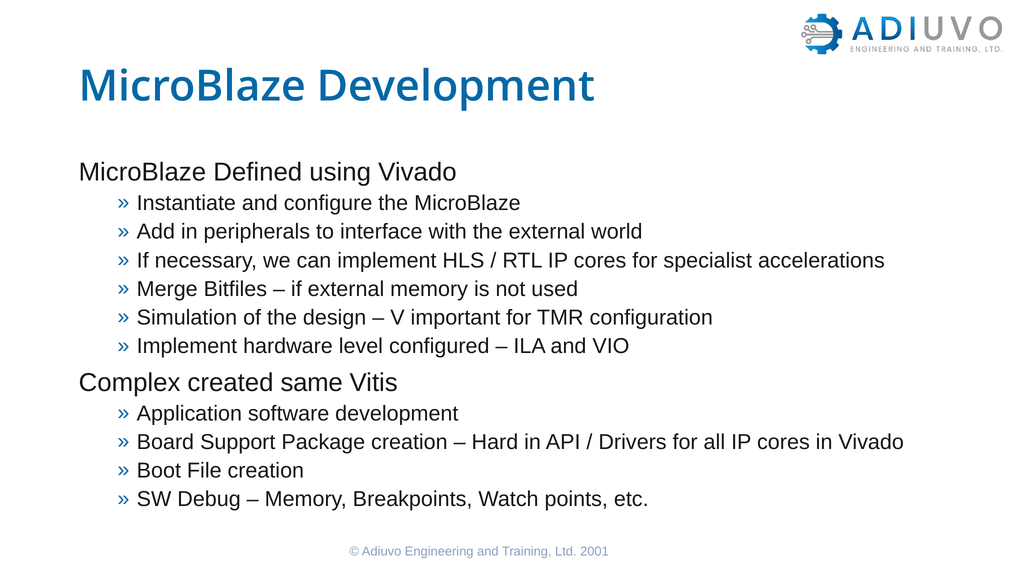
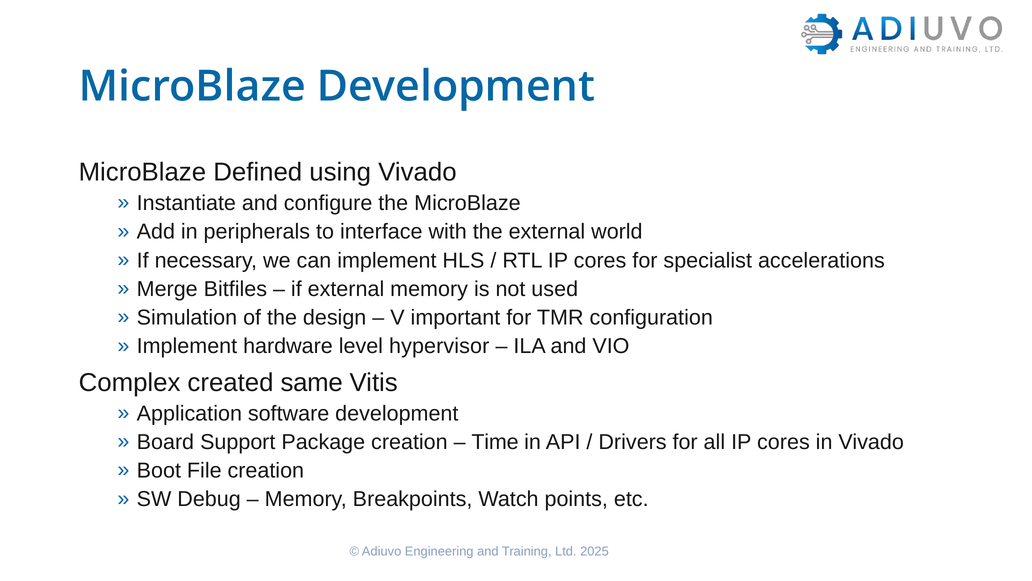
configured: configured -> hypervisor (439, 346)
Hard: Hard -> Time (495, 442)
2001: 2001 -> 2025 (594, 551)
